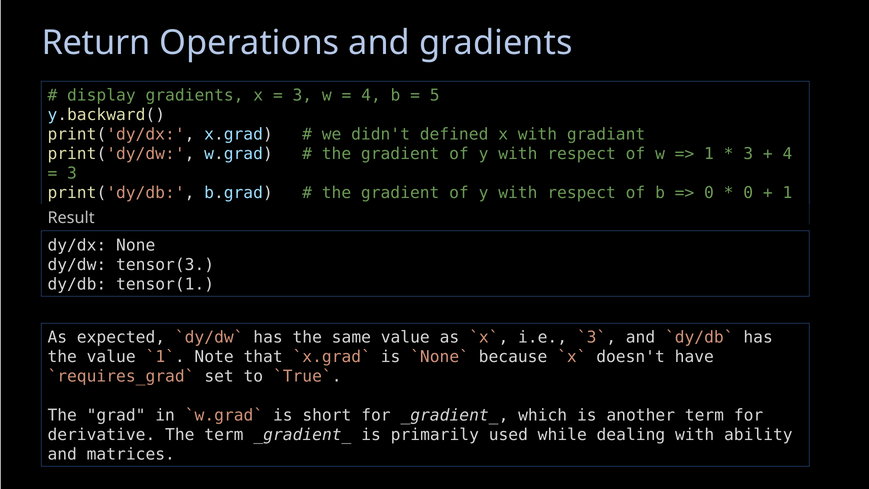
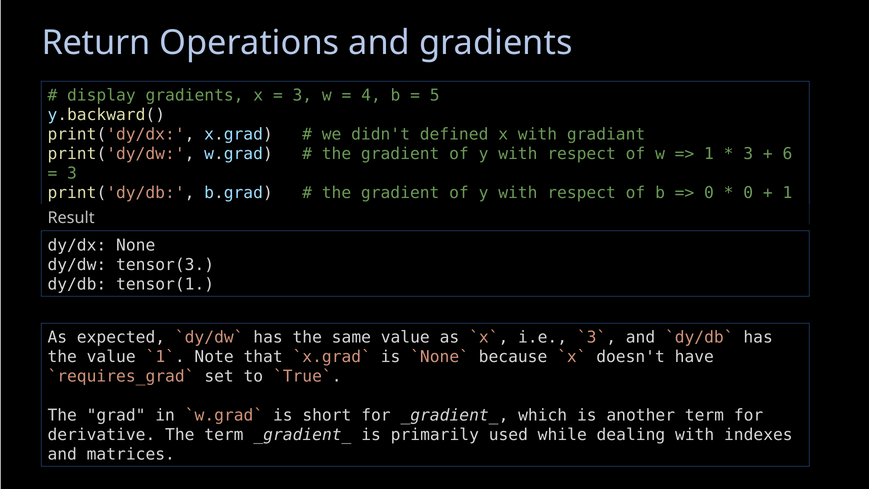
4: 4 -> 6 (788, 154)
ability: ability -> indexes (758, 435)
